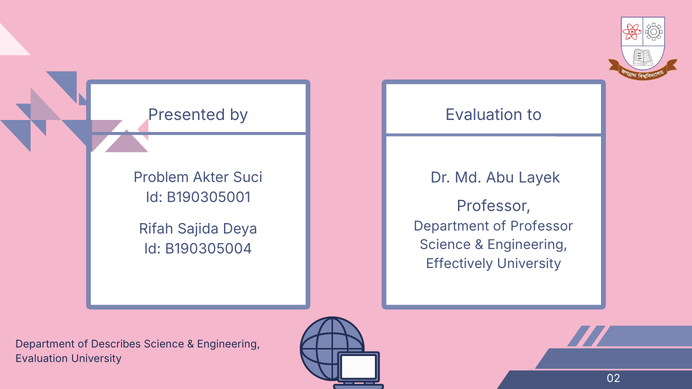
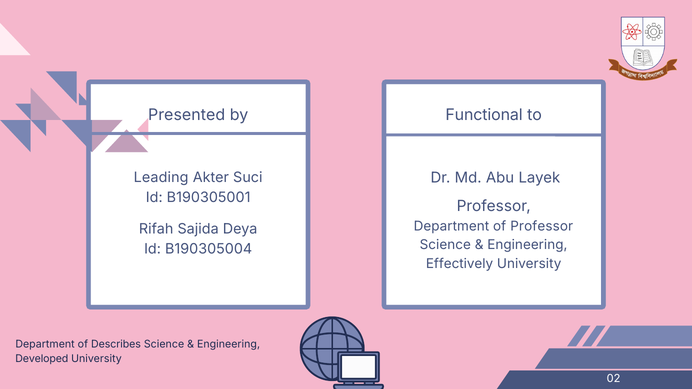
by Evaluation: Evaluation -> Functional (484, 115)
Problem: Problem -> Leading (161, 177)
Evaluation: Evaluation -> Developed (42, 359)
